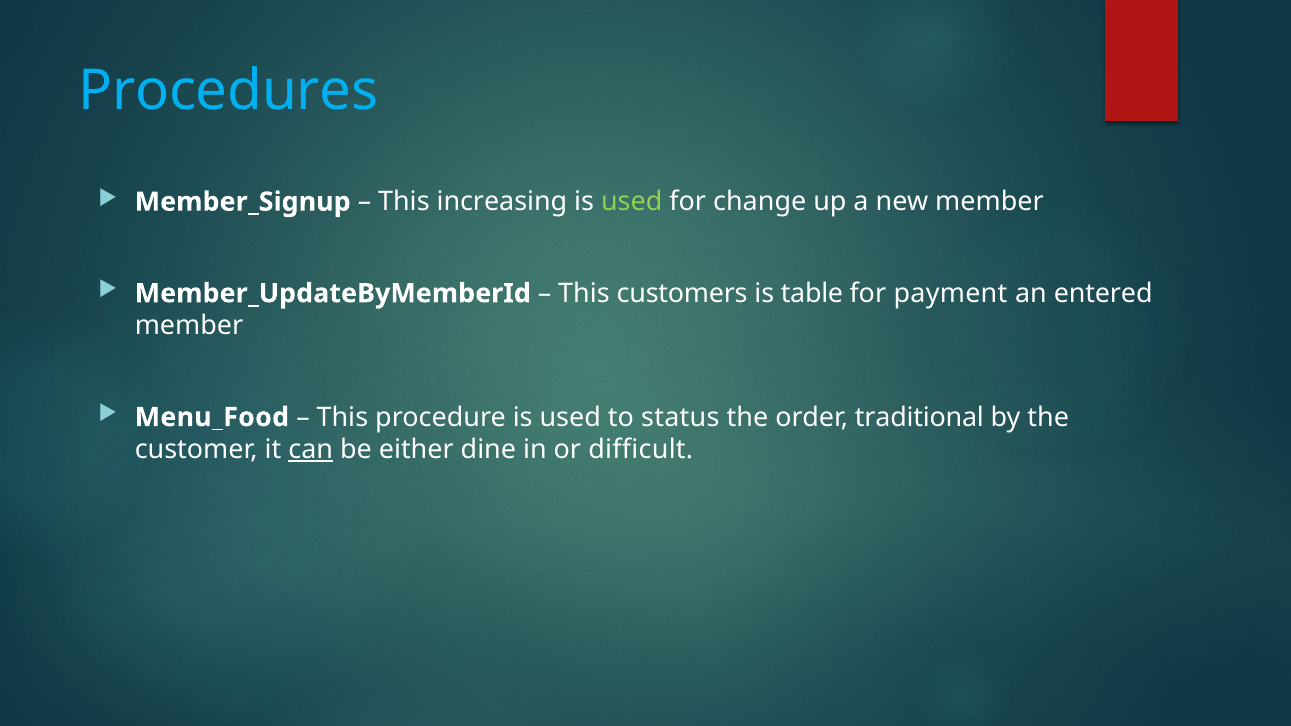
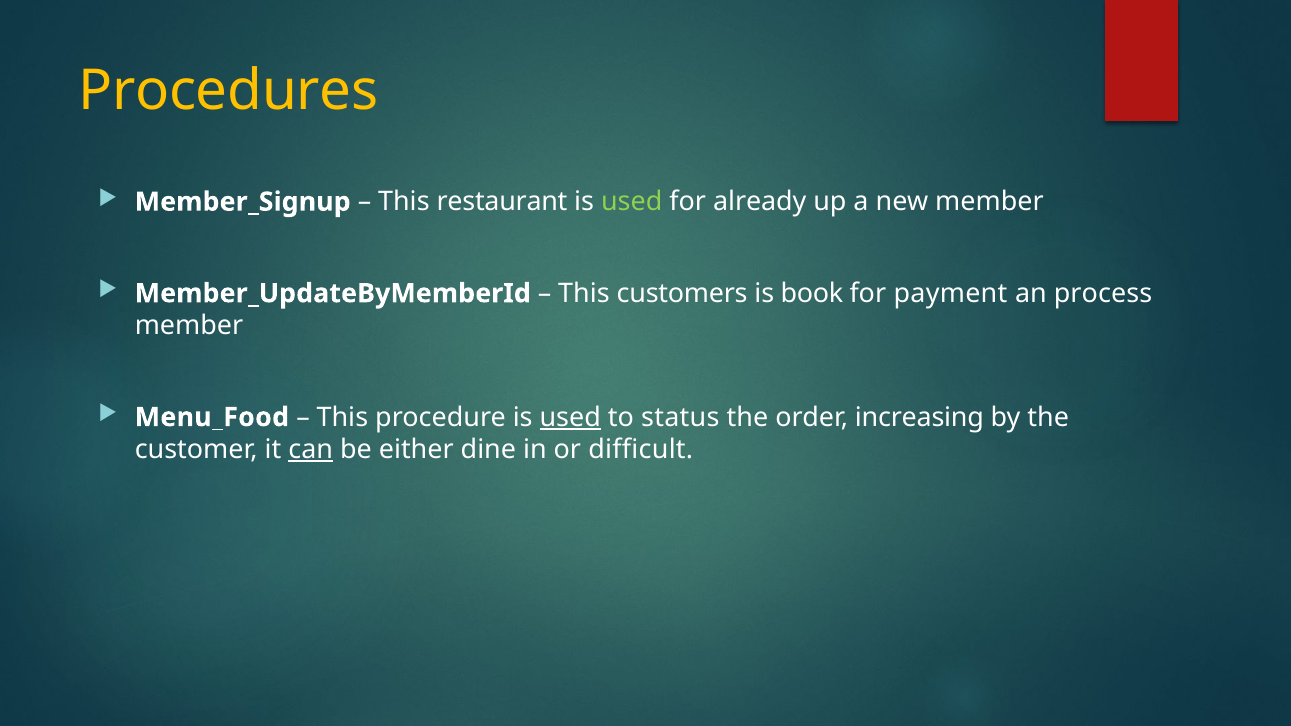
Procedures colour: light blue -> yellow (228, 91)
increasing: increasing -> restaurant (502, 202)
change: change -> already (760, 202)
table: table -> book (812, 293)
entered: entered -> process (1103, 293)
used underline: none -> present (570, 417)
traditional: traditional -> increasing (919, 417)
